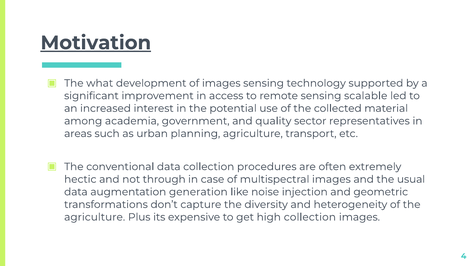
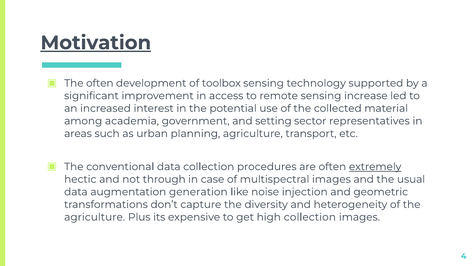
The what: what -> often (100, 83)
of images: images -> toolbox (221, 83)
scalable: scalable -> increase (366, 96)
quality: quality -> setting (273, 121)
extremely underline: none -> present (375, 167)
